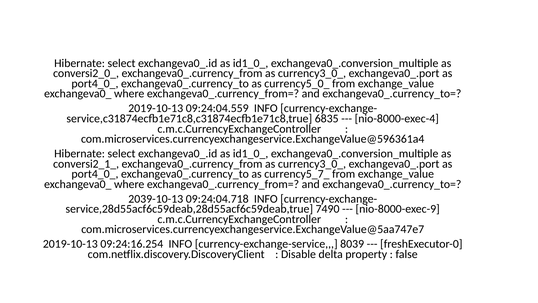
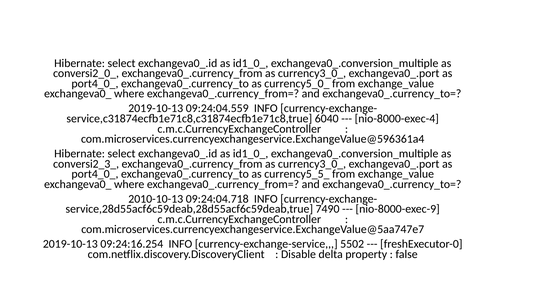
6835: 6835 -> 6040 (327, 118)
conversi2_1_: conversi2_1_ -> conversi2_3_ (86, 164)
currency5_7_: currency5_7_ -> currency5_5_ (297, 174)
2039-10-13: 2039-10-13 -> 2010-10-13 (156, 199)
8039: 8039 -> 5502 (352, 244)
